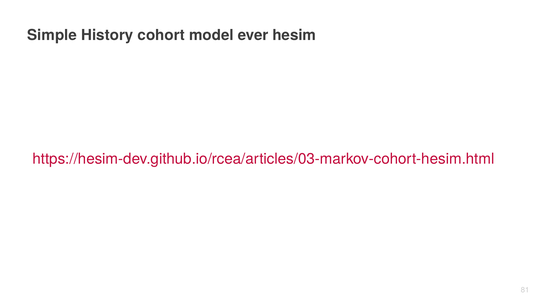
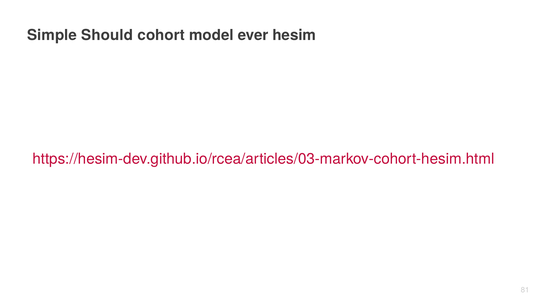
History: History -> Should (107, 35)
